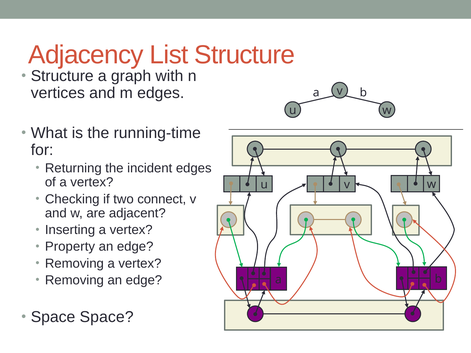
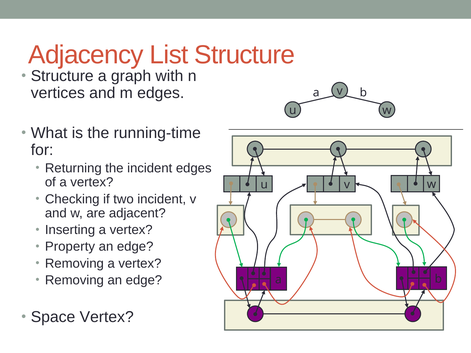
two connect: connect -> incident (162, 199)
Space Space: Space -> Vertex (107, 317)
